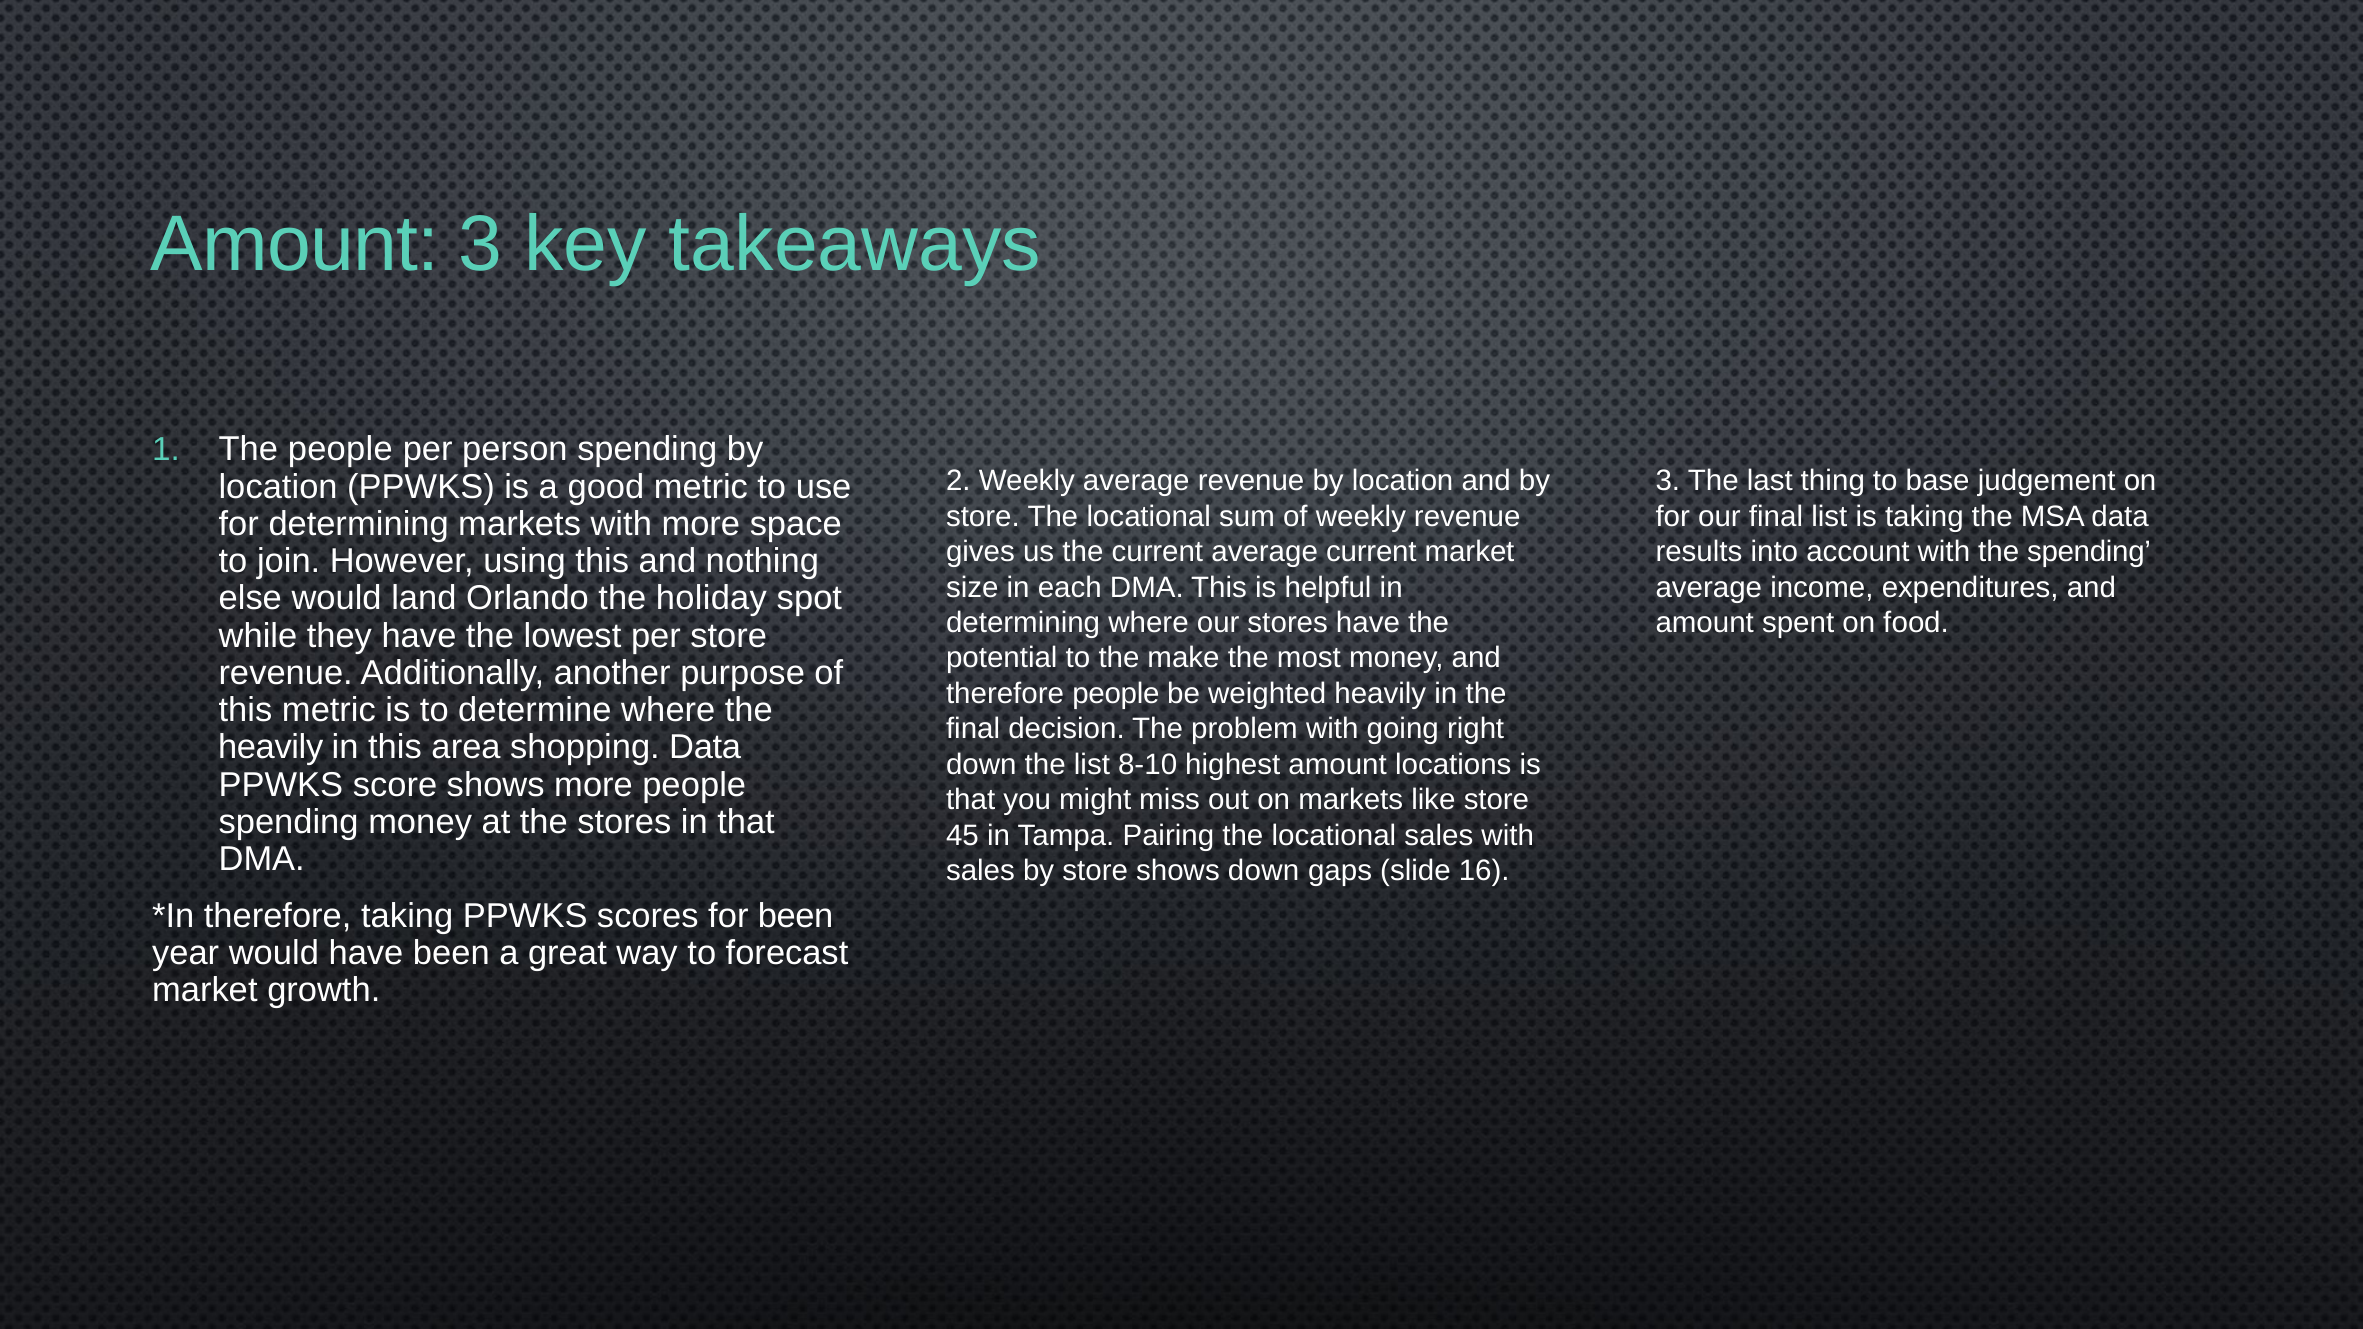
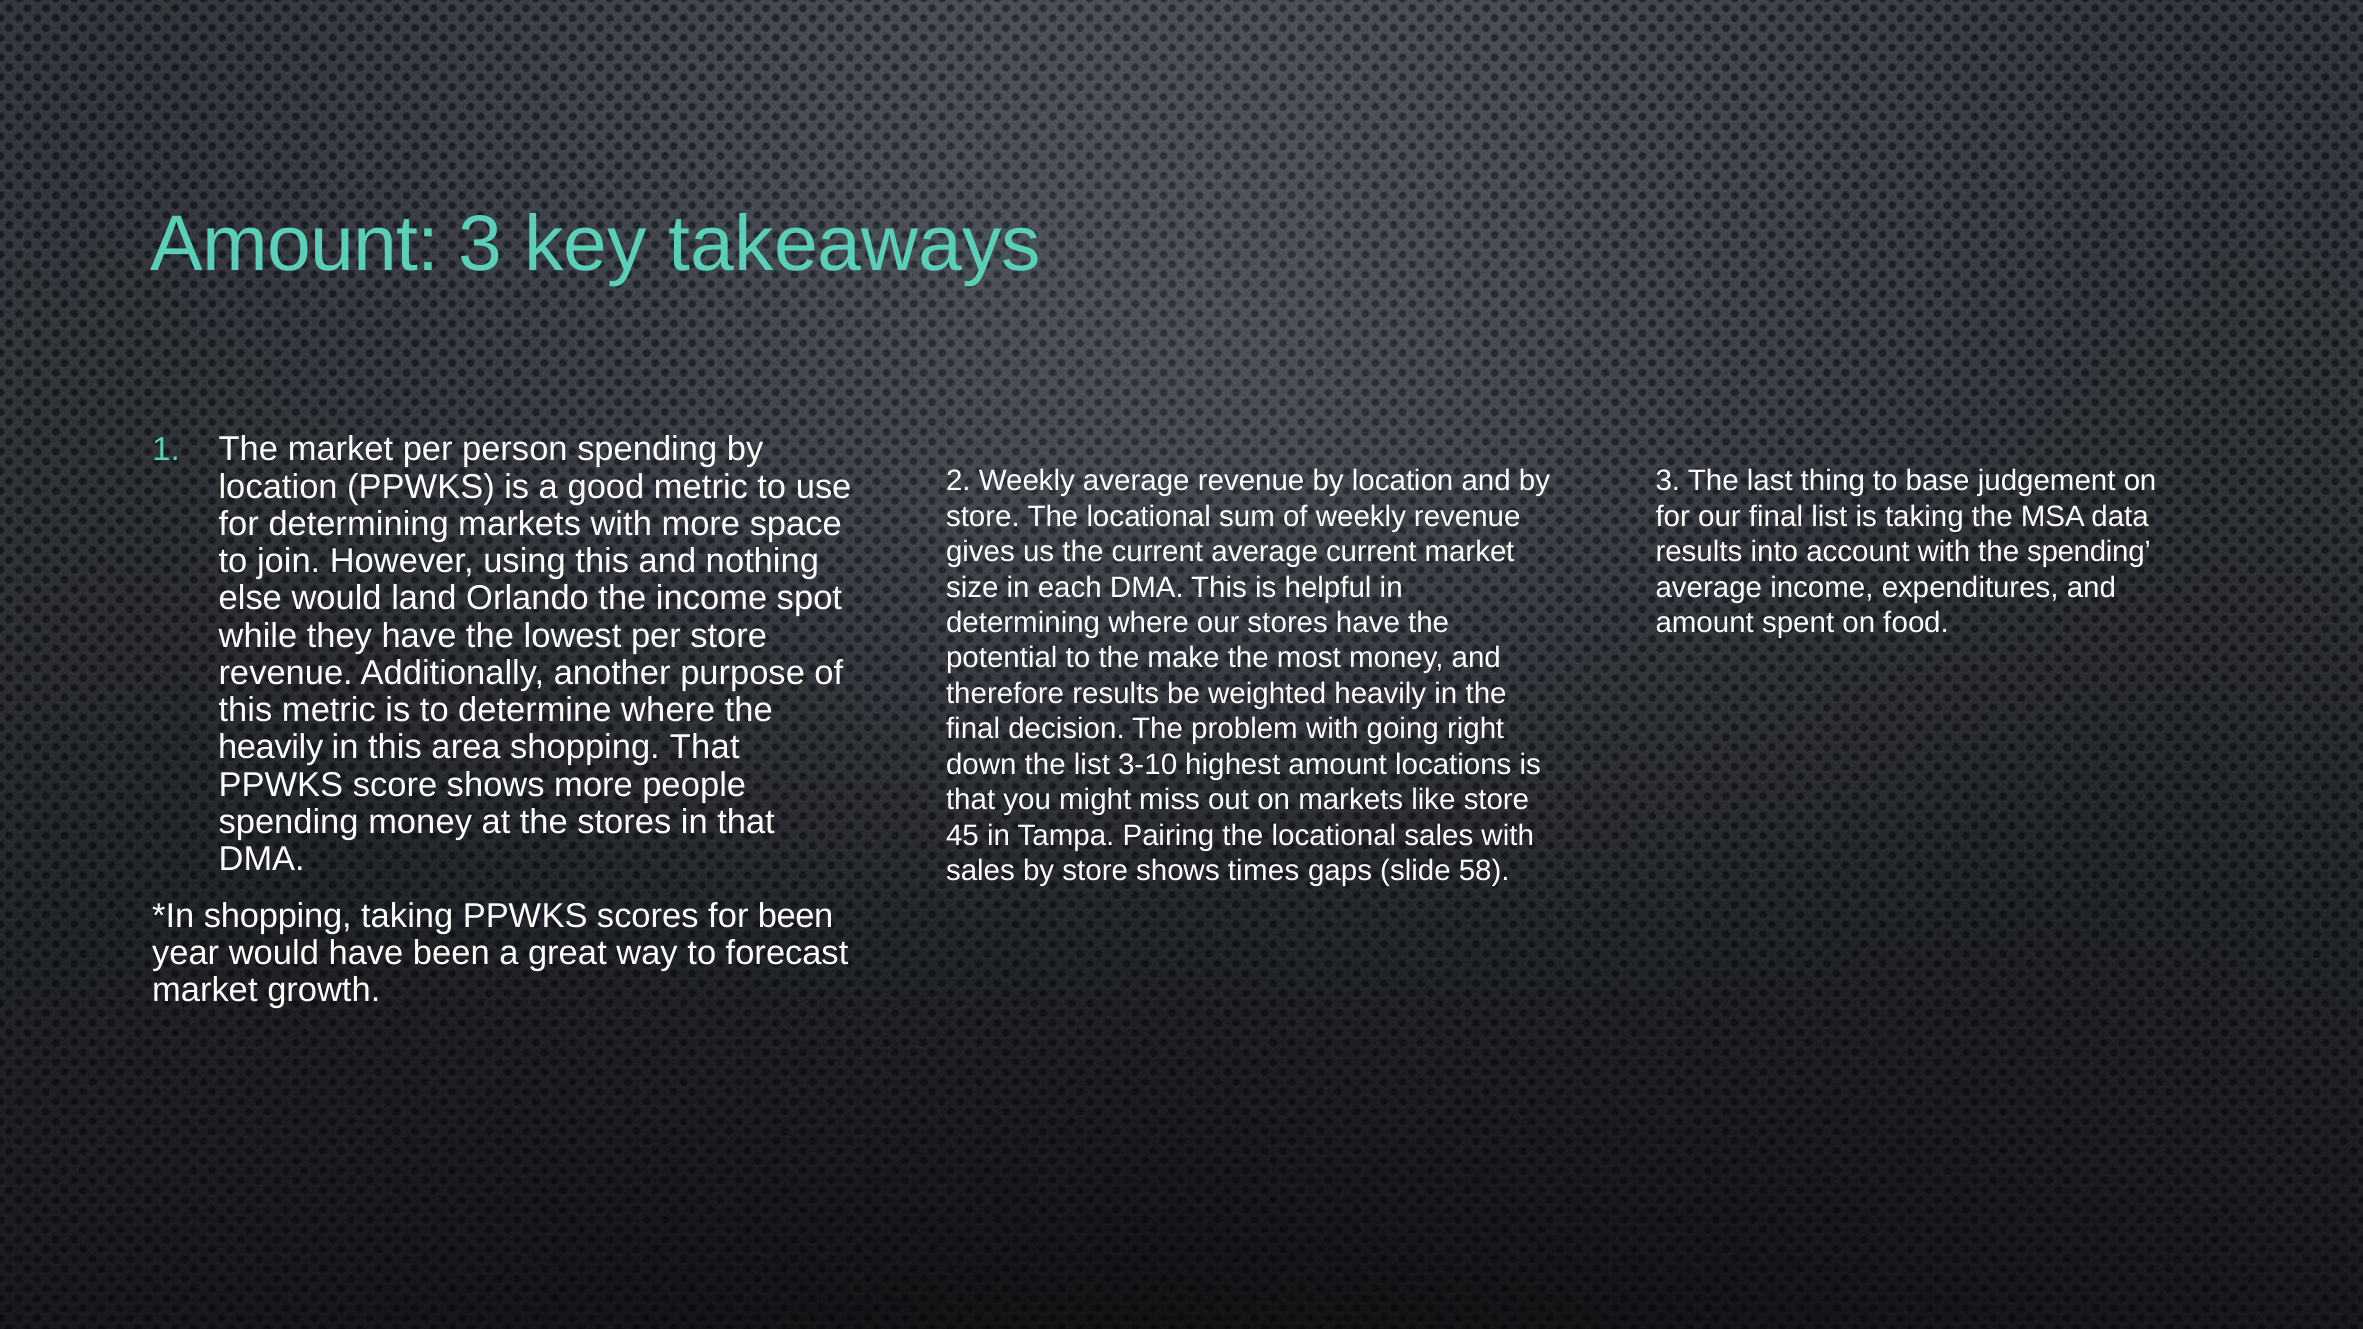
The people: people -> market (340, 450)
the holiday: holiday -> income (712, 599)
therefore people: people -> results (1116, 694)
shopping Data: Data -> That (705, 748)
8-10: 8-10 -> 3-10 (1148, 765)
shows down: down -> times (1264, 871)
16: 16 -> 58 (1484, 871)
therefore: therefore -> shopping (278, 916)
